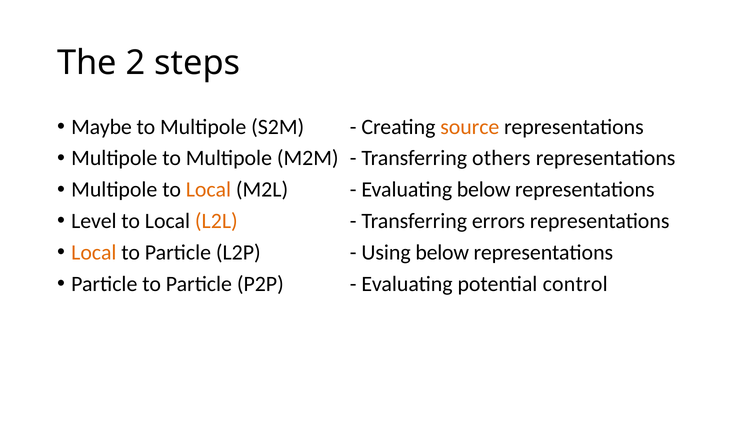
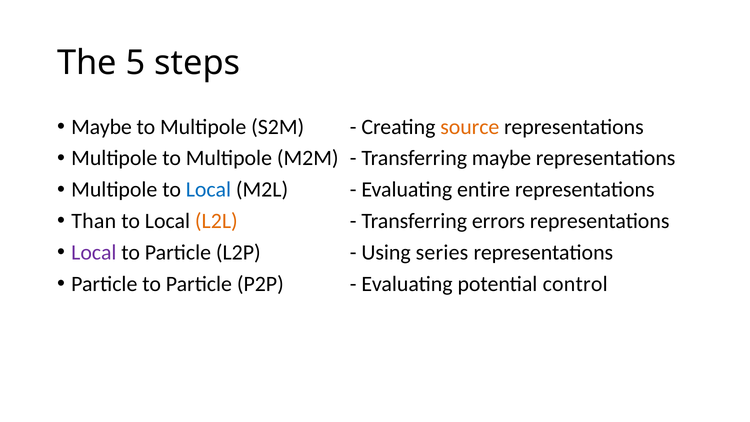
2: 2 -> 5 (136, 63)
Transferring others: others -> maybe (502, 158)
Local colour: orange -> blue (208, 190)
Evaluating below: below -> entire (484, 190)
Level: Level -> Than (94, 221)
Local colour: orange -> purple (94, 252)
Using below: below -> series (442, 252)
